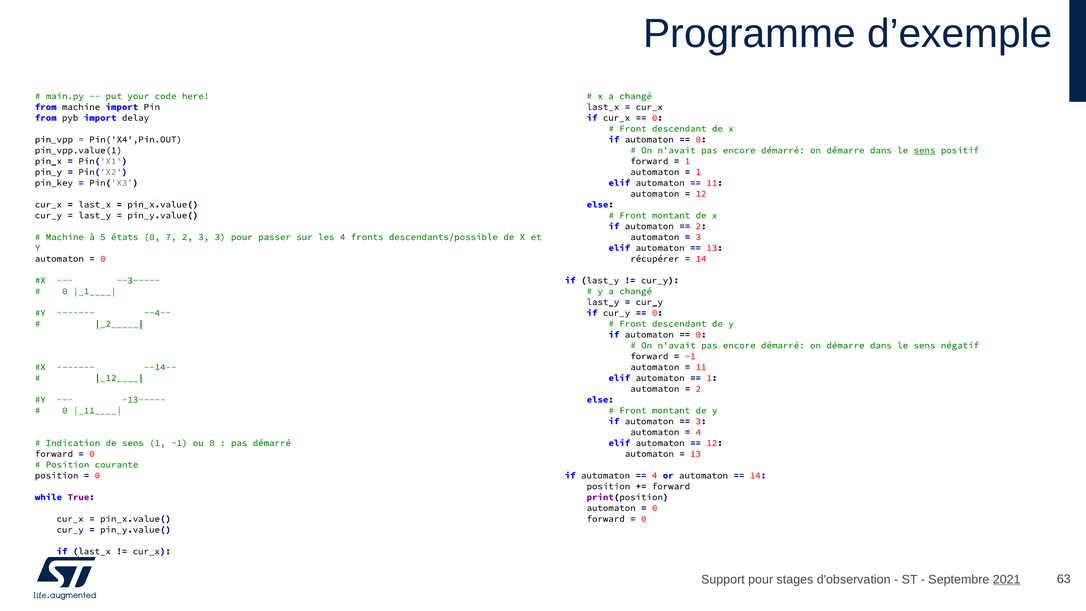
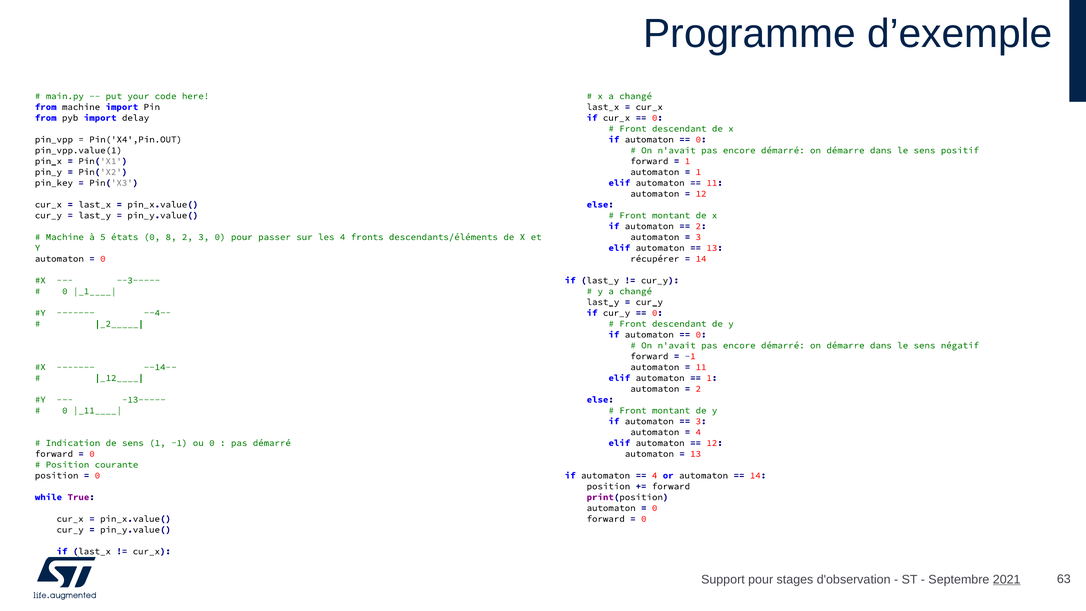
sens underline: present -> none (924, 150)
7: 7 -> 8 (171, 237)
3 3: 3 -> 0 (220, 237)
descendants/possible: descendants/possible -> descendants/éléments (443, 237)
